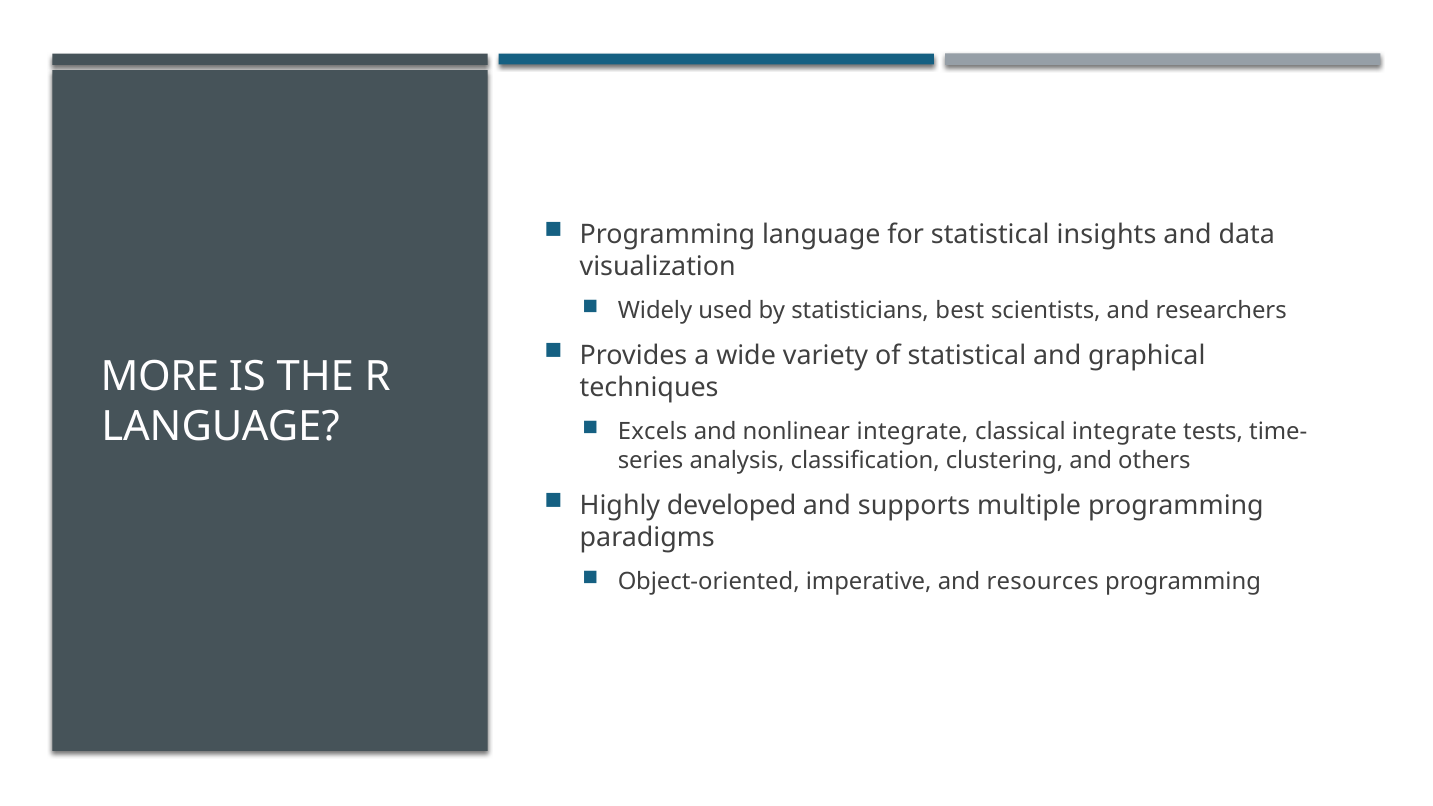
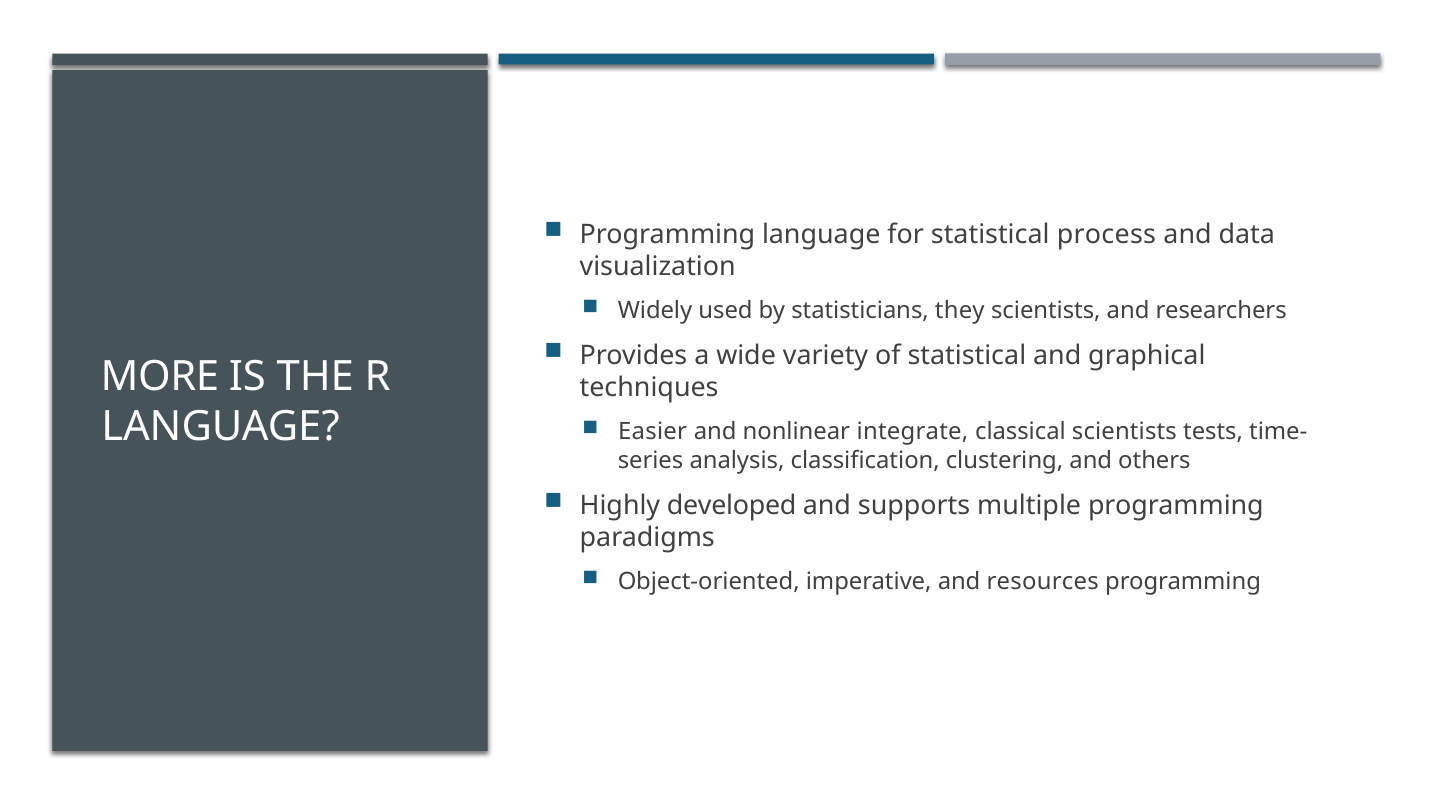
insights: insights -> process (1106, 234)
best: best -> they (960, 311)
Excels: Excels -> Easier (653, 432)
classical integrate: integrate -> scientists (1124, 432)
